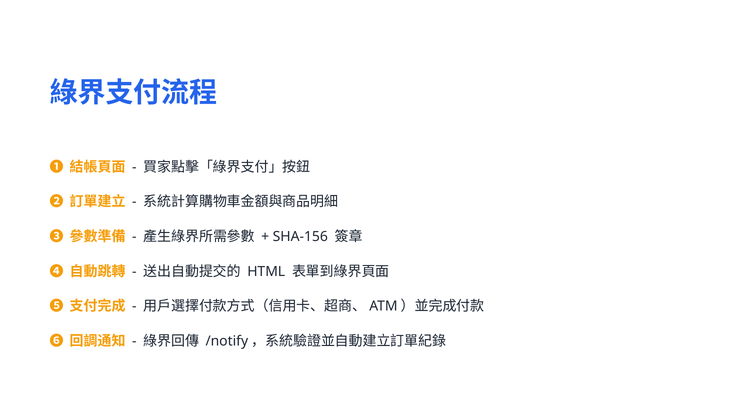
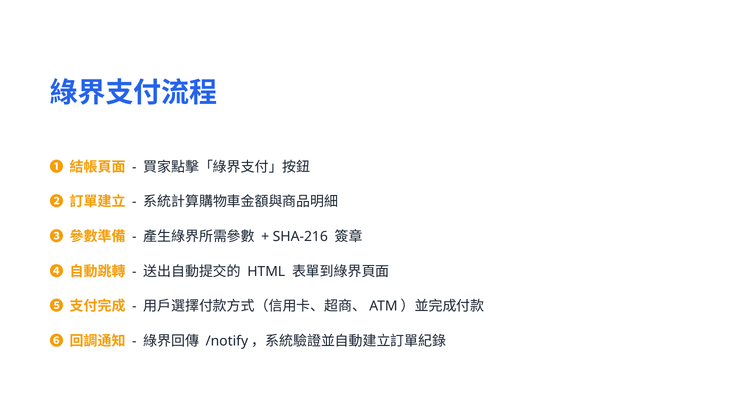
SHA-156: SHA-156 -> SHA-216 (300, 237)
